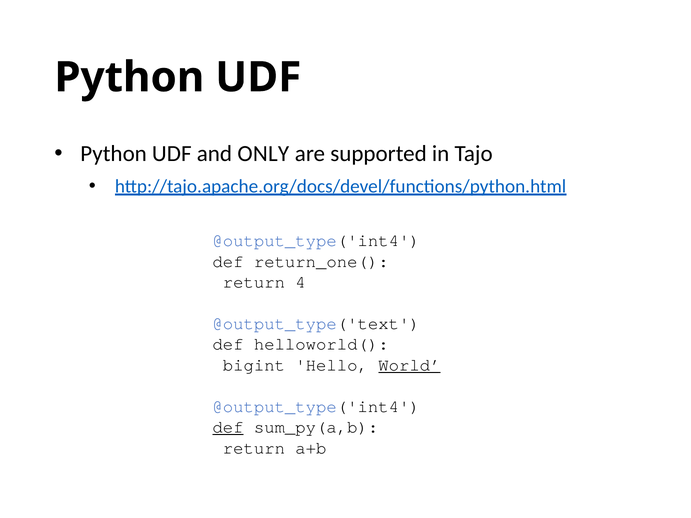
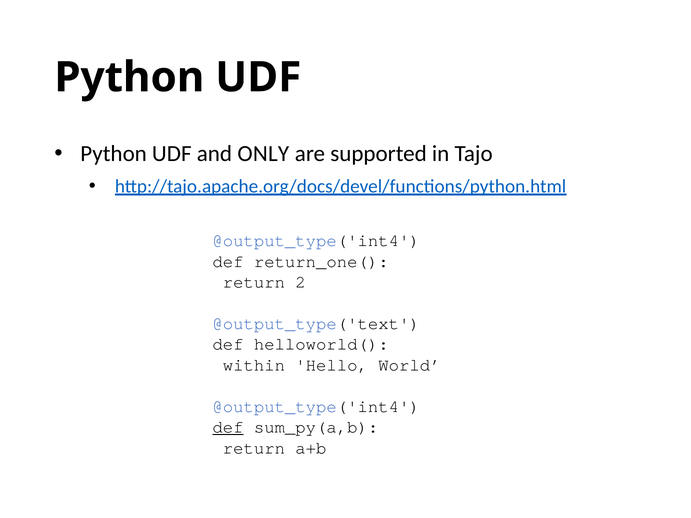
4: 4 -> 2 (301, 282)
bigint: bigint -> within (254, 365)
World underline: present -> none (409, 365)
